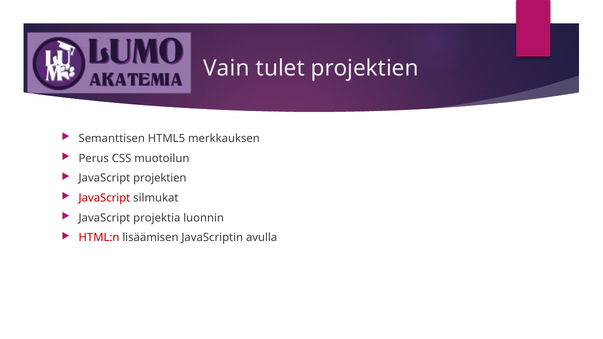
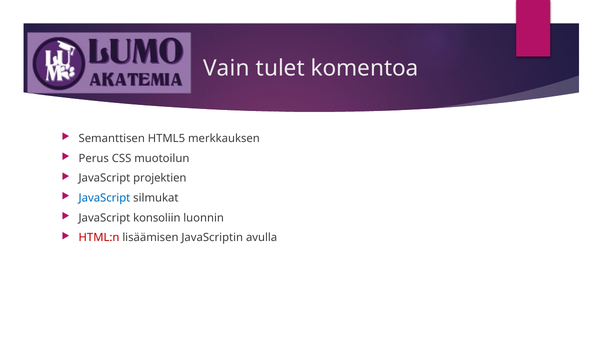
tulet projektien: projektien -> komentoa (365, 68)
JavaScript colour: red -> blue (104, 198)
projektia: projektia -> konsoliin (157, 218)
